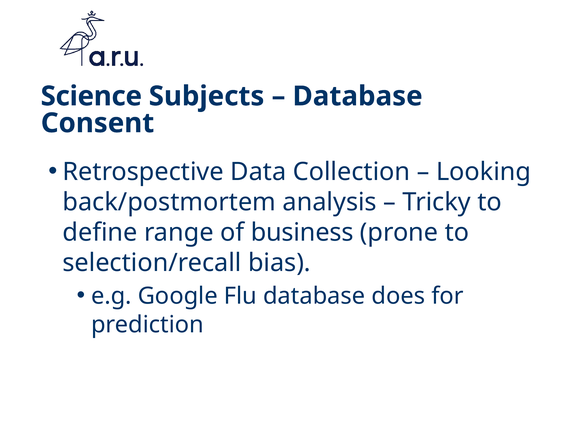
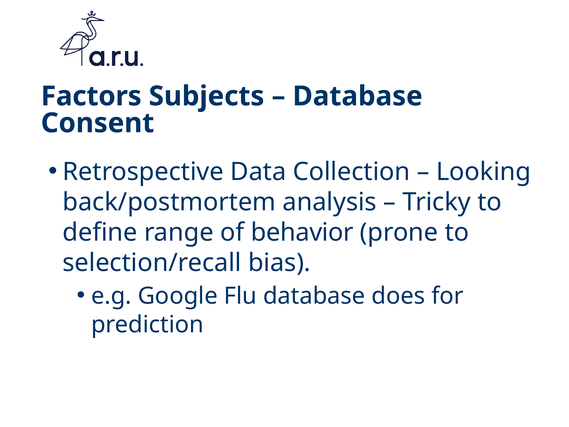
Science: Science -> Factors (91, 96)
business: business -> behavior (302, 232)
